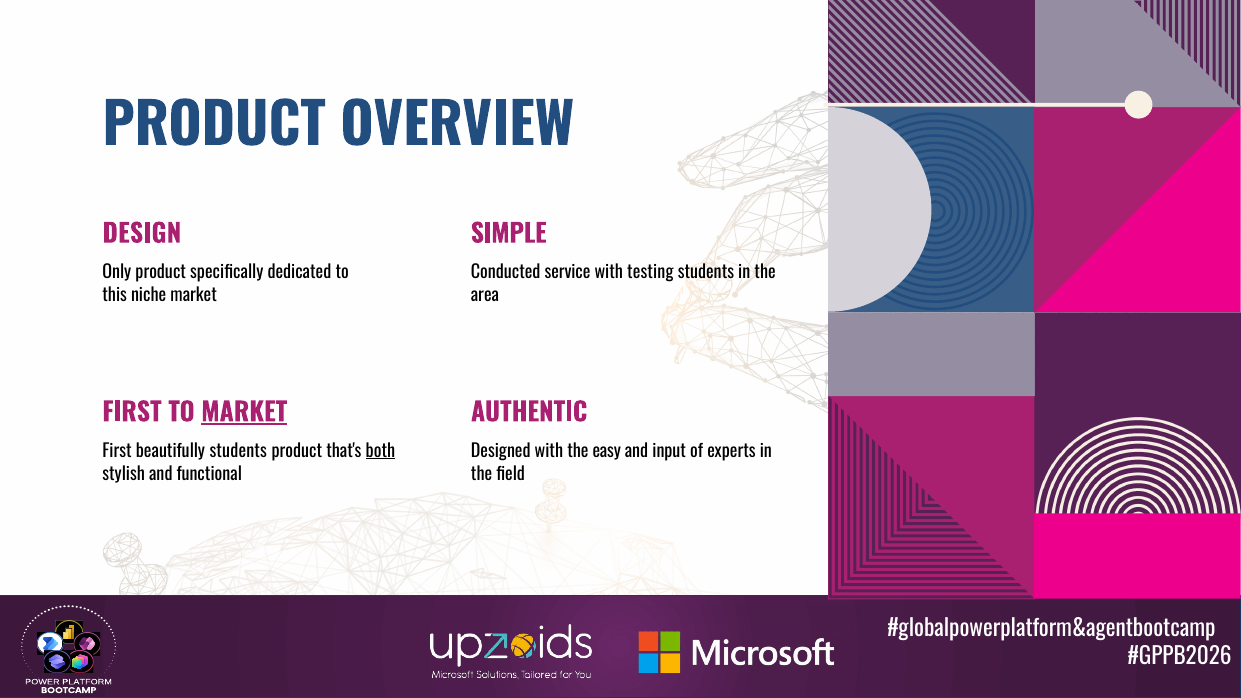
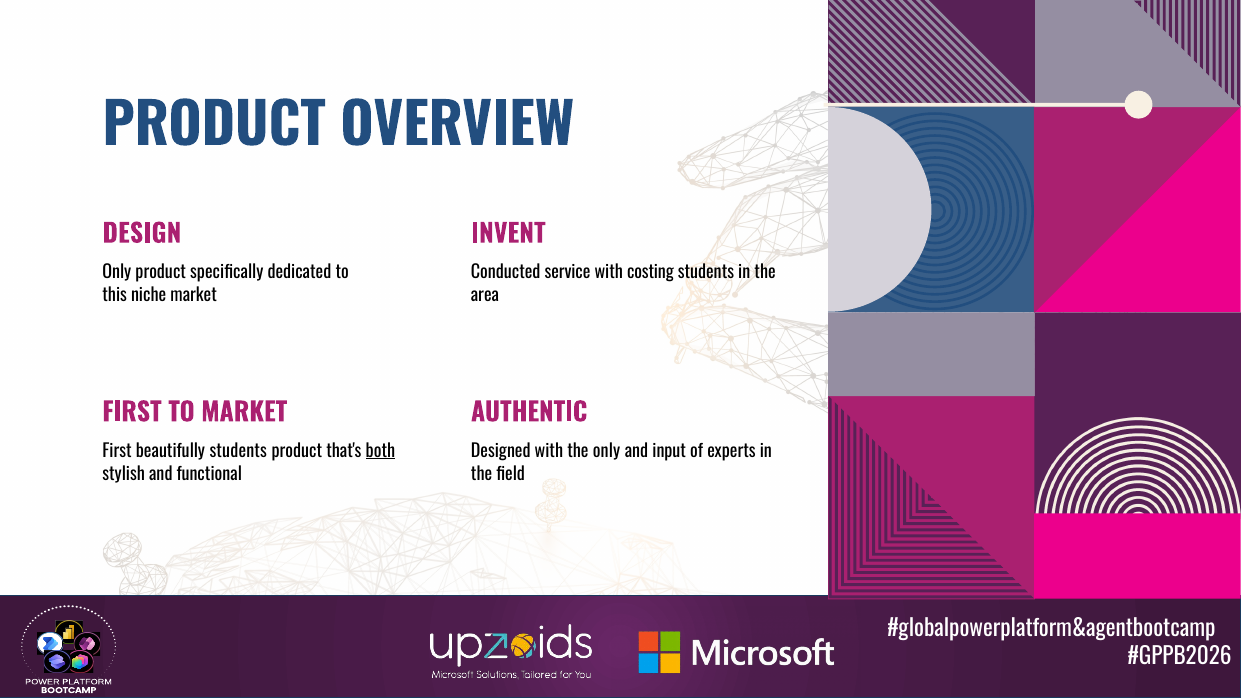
SIMPLE: SIMPLE -> INVENT (508, 234)
testing: testing -> costing (650, 272)
MARKET underline: present -> none (244, 413)
the easy: easy -> only (607, 451)
